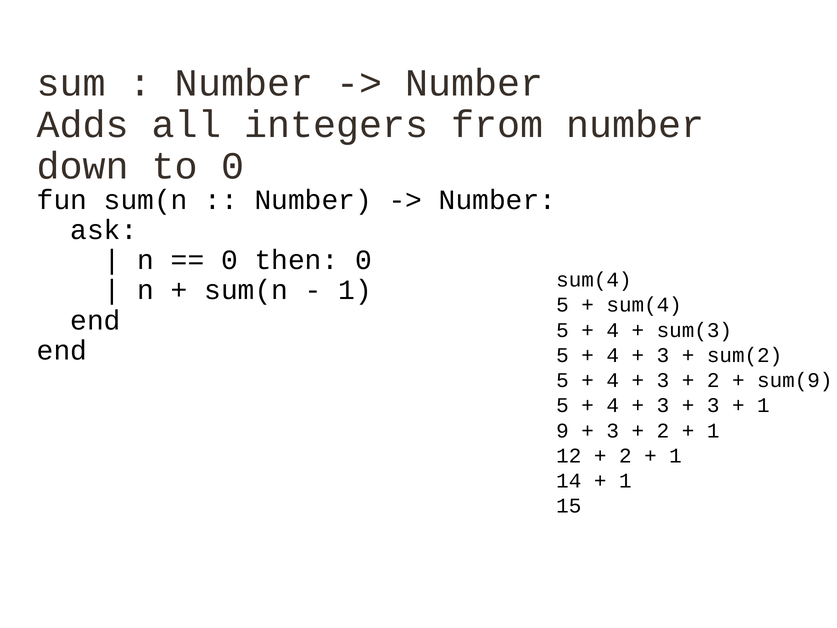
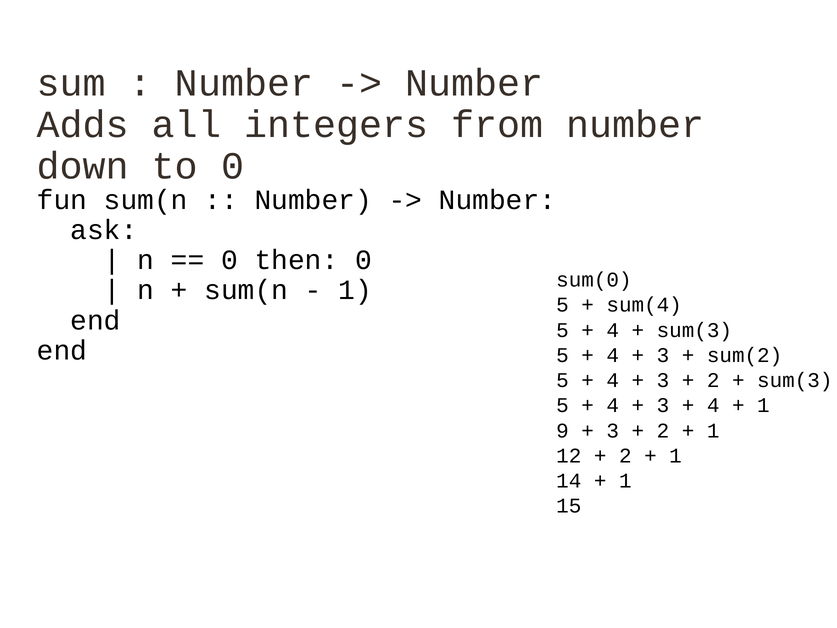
sum(4: sum(4 -> sum(0 (594, 280)
sum(9: sum(9 -> sum(3 (795, 380)
3: 3 -> 4 (713, 405)
